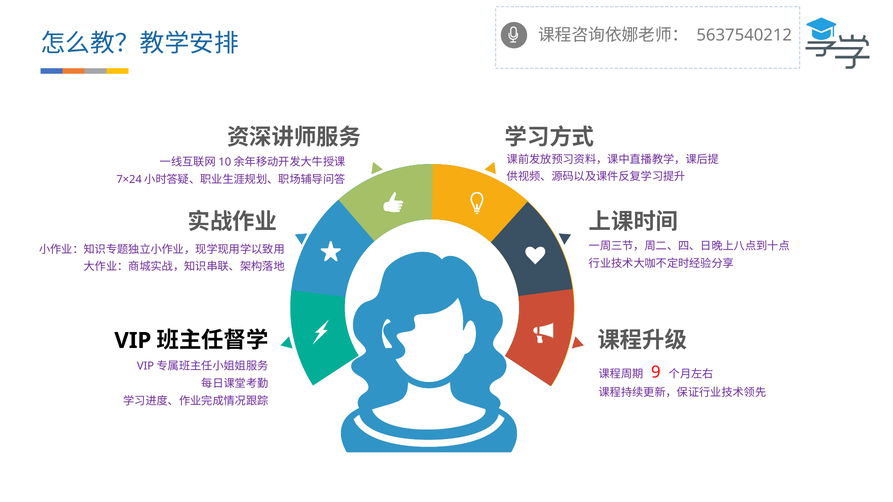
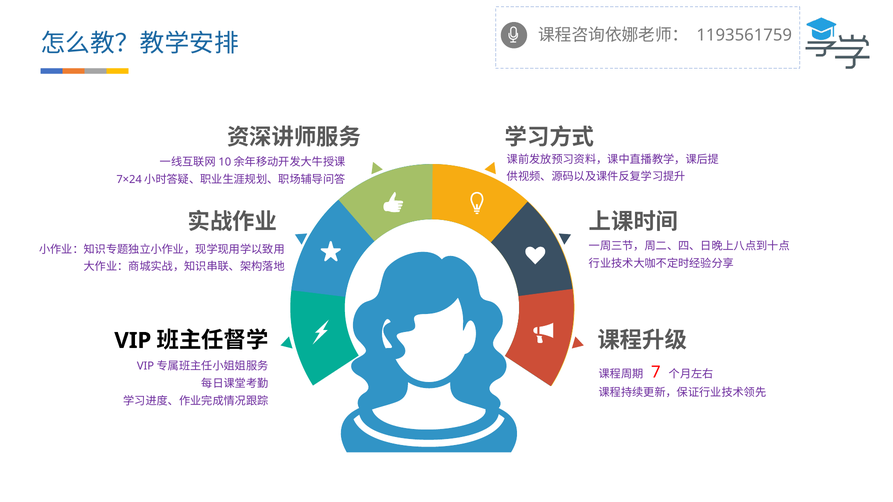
5637540212: 5637540212 -> 1193561759 (744, 35)
9: 9 -> 7 (656, 372)
